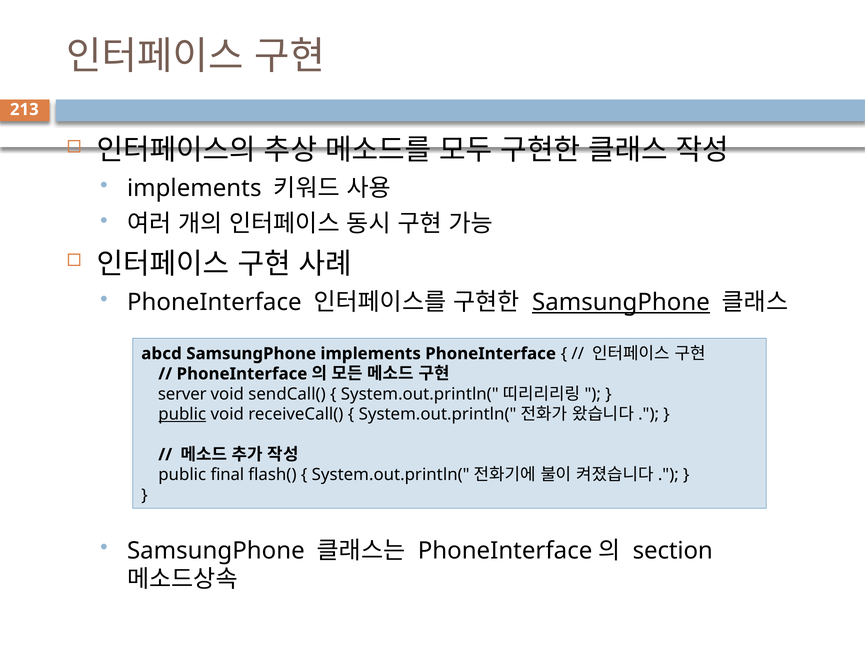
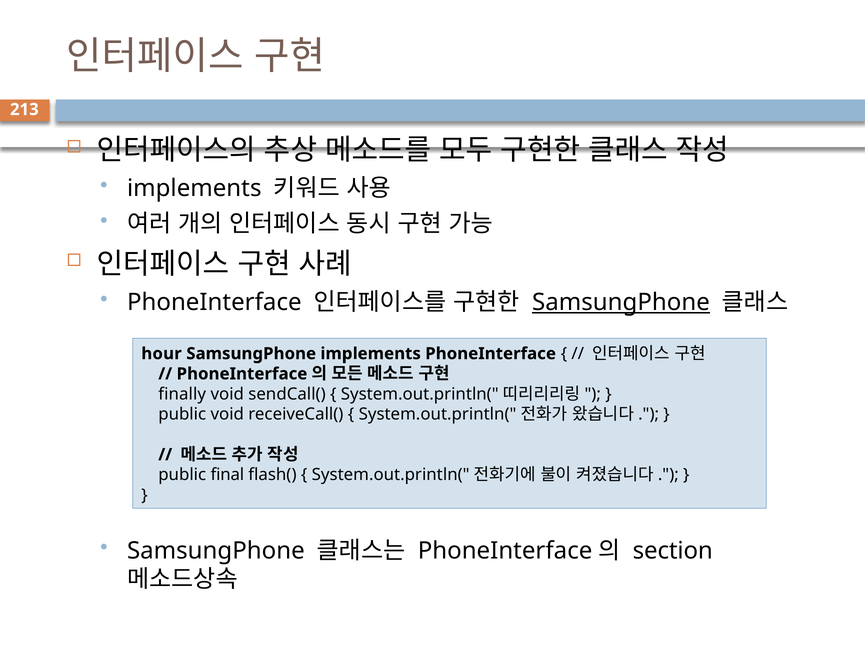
abcd: abcd -> hour (162, 353)
server: server -> finally (182, 394)
public underline: present -> none (182, 414)
